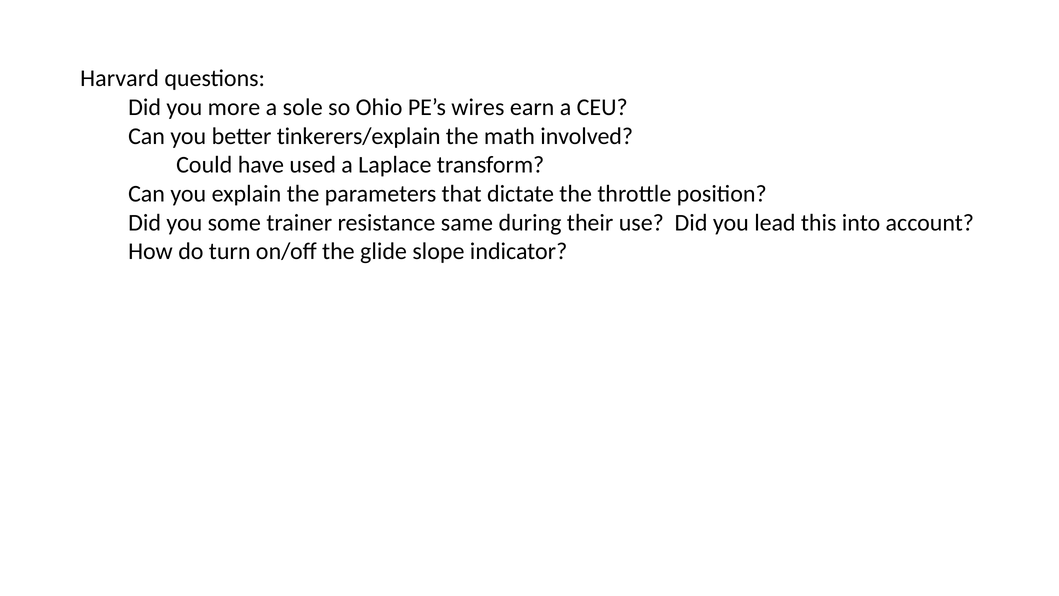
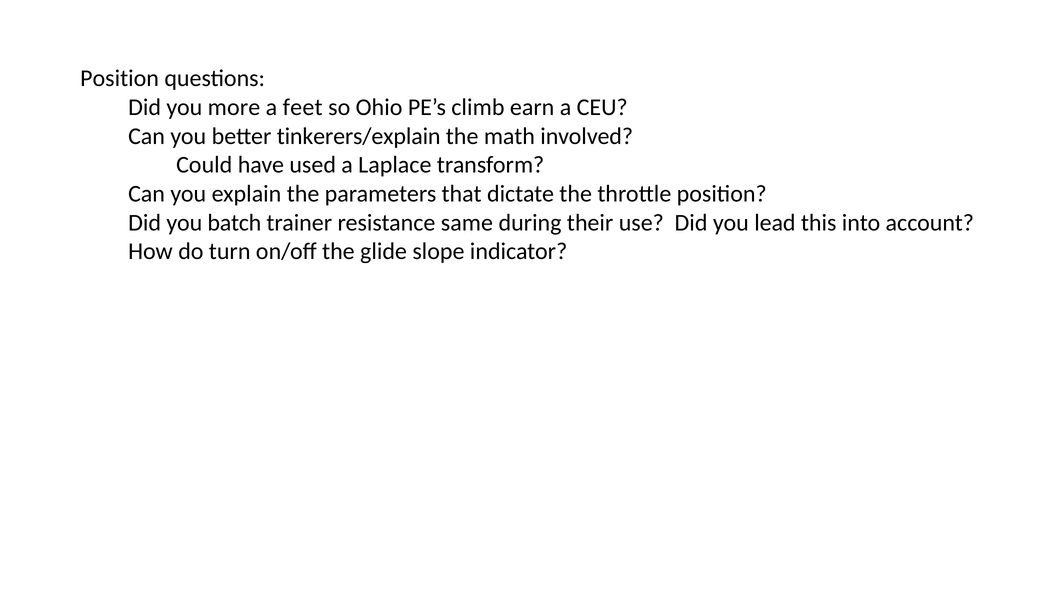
Harvard: Harvard -> Position (120, 78)
sole: sole -> feet (303, 107)
wires: wires -> climb (478, 107)
some: some -> batch (234, 223)
